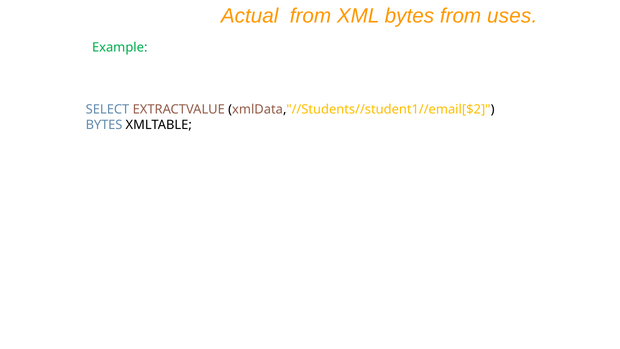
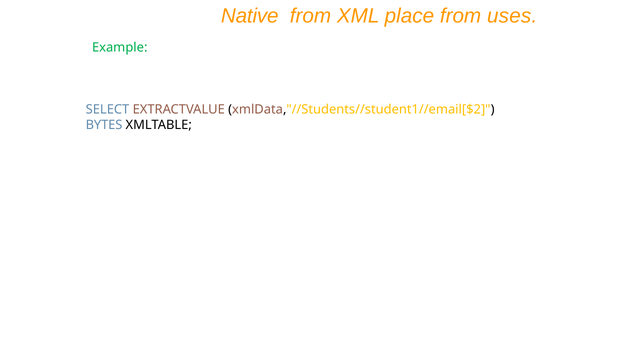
Actual: Actual -> Native (250, 16)
XML bytes: bytes -> place (409, 16)
